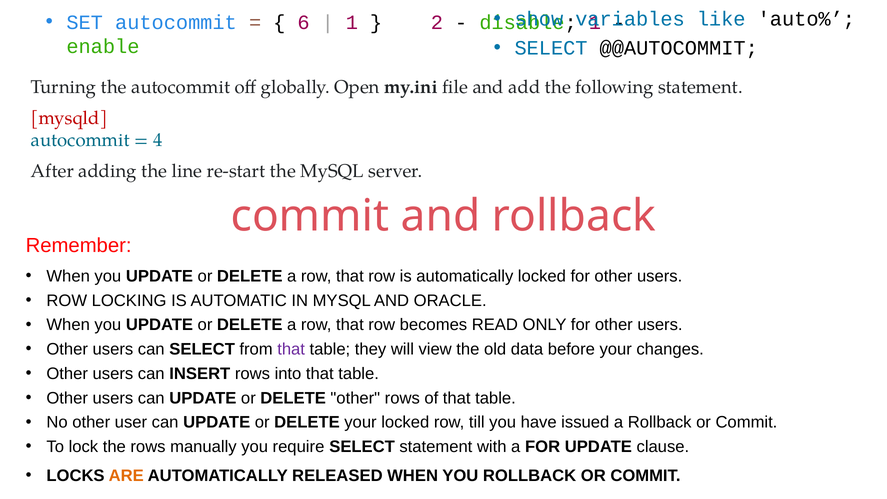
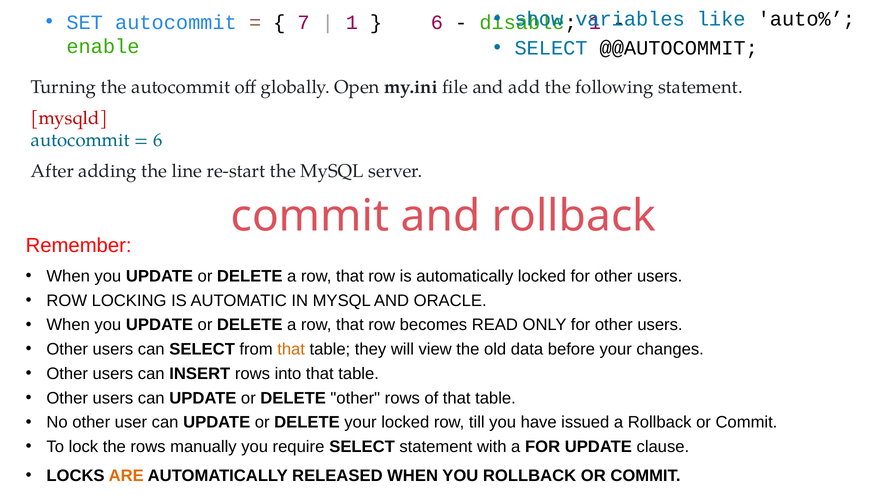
6: 6 -> 7 (304, 22)
2: 2 -> 6 (437, 22)
4: 4 -> 6 (158, 140)
that colour: purple -> orange (291, 349)
